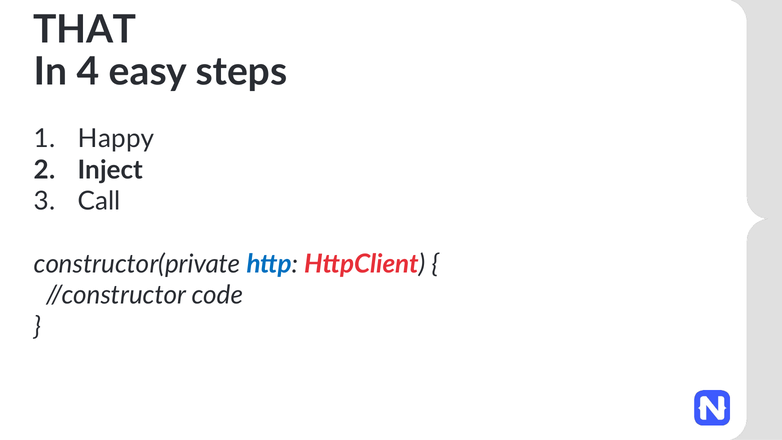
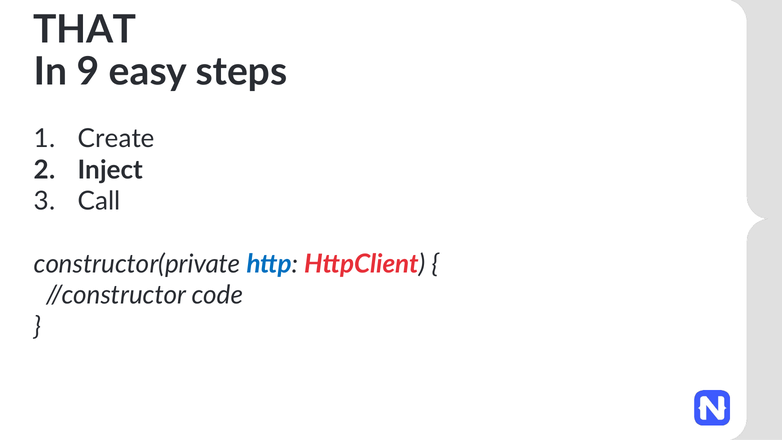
4: 4 -> 9 (88, 72)
Happy: Happy -> Create (116, 139)
